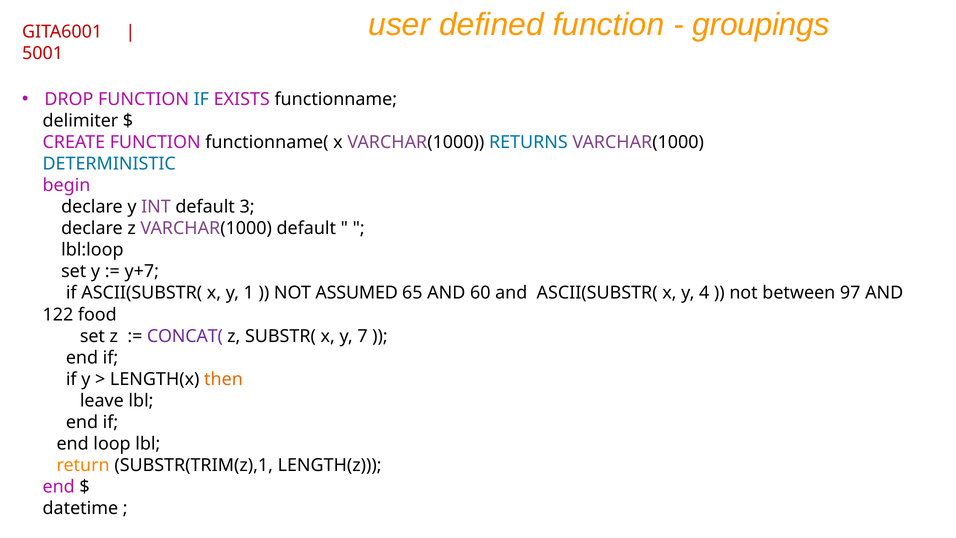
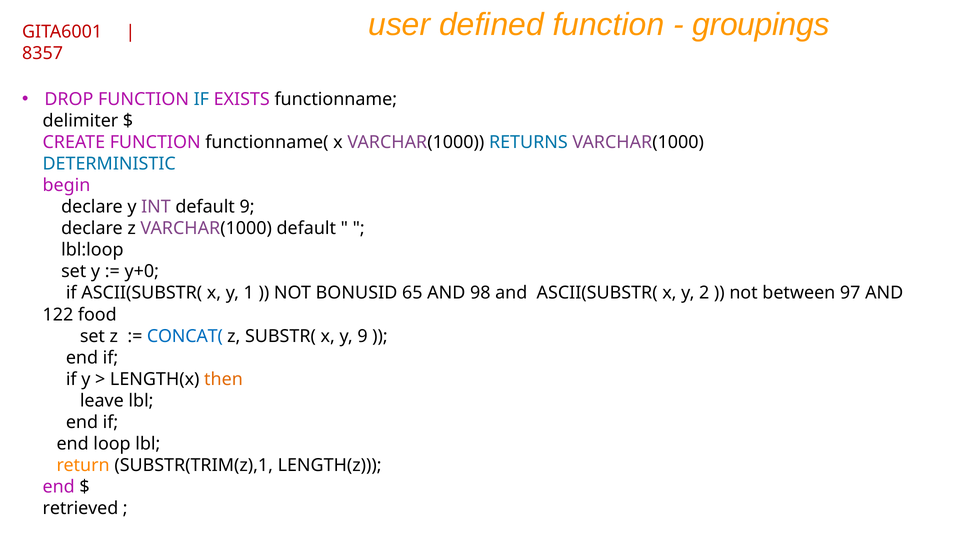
5001: 5001 -> 8357 (43, 53)
default 3: 3 -> 9 (247, 207)
y+7: y+7 -> y+0 (142, 271)
ASSUMED: ASSUMED -> BONUSID (357, 293)
60: 60 -> 98 (480, 293)
4: 4 -> 2 (704, 293)
CONCAT( colour: purple -> blue (185, 336)
y 7: 7 -> 9 (363, 336)
datetime: datetime -> retrieved (80, 508)
